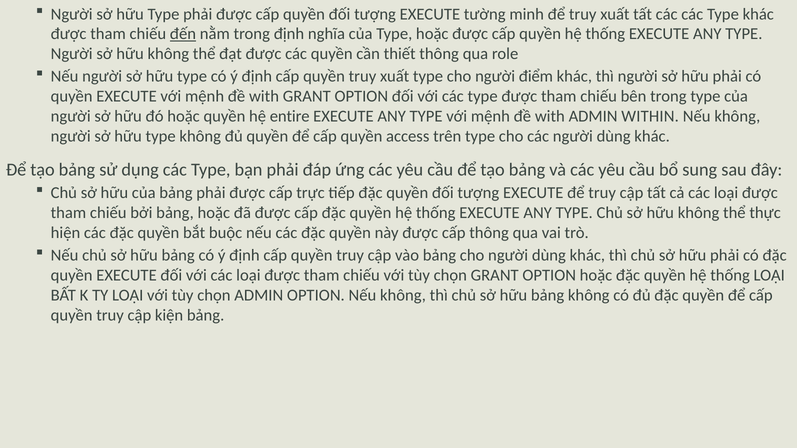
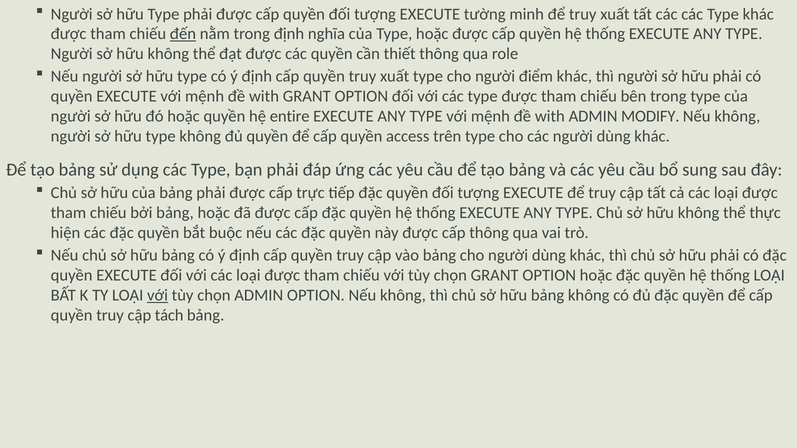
WITHIN: WITHIN -> MODIFY (650, 116)
với underline: none -> present (158, 295)
kiện: kiện -> tách (169, 315)
